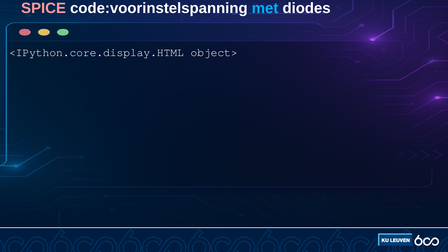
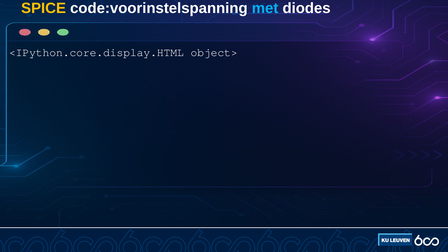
SPICE colour: pink -> yellow (44, 8)
